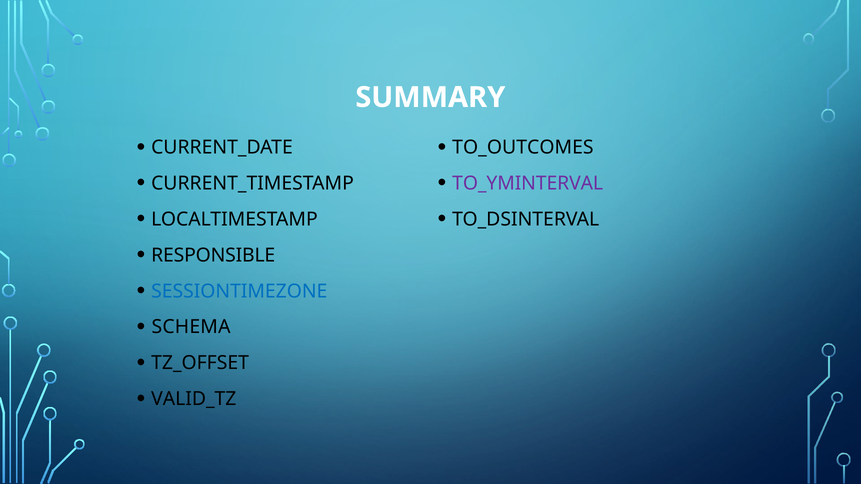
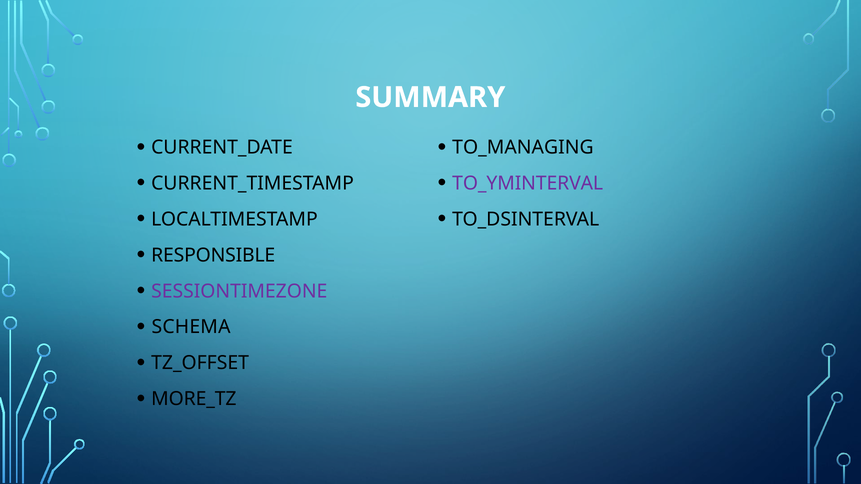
TO_OUTCOMES: TO_OUTCOMES -> TO_MANAGING (523, 148)
SESSIONTIMEZONE colour: blue -> purple (239, 291)
VALID_TZ: VALID_TZ -> MORE_TZ (194, 399)
